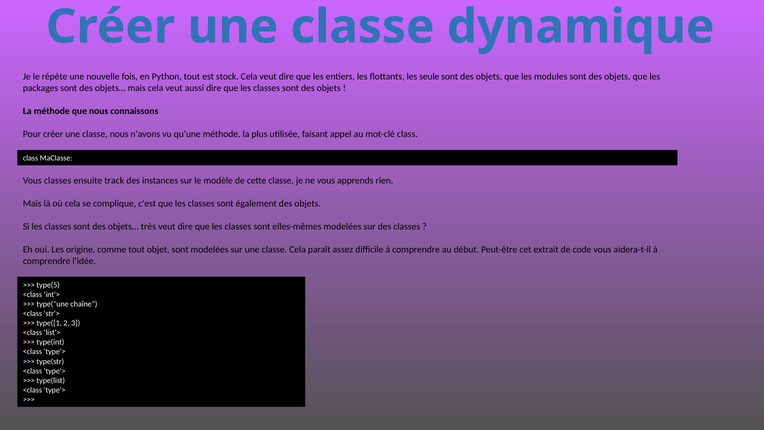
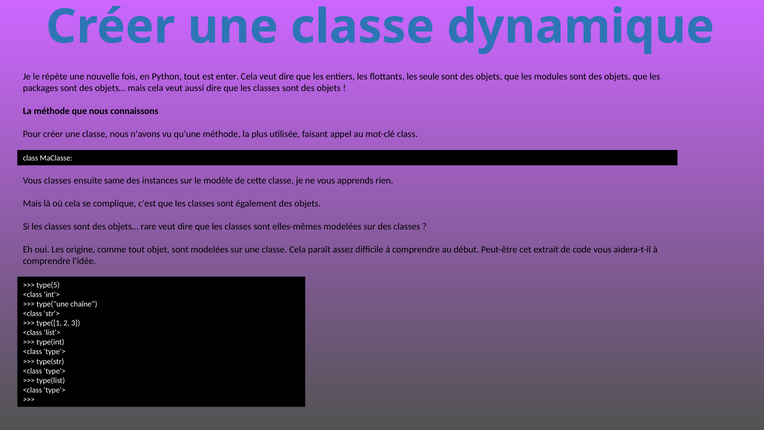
stock: stock -> enter (227, 77)
track: track -> same (114, 180)
très: très -> rare (148, 226)
